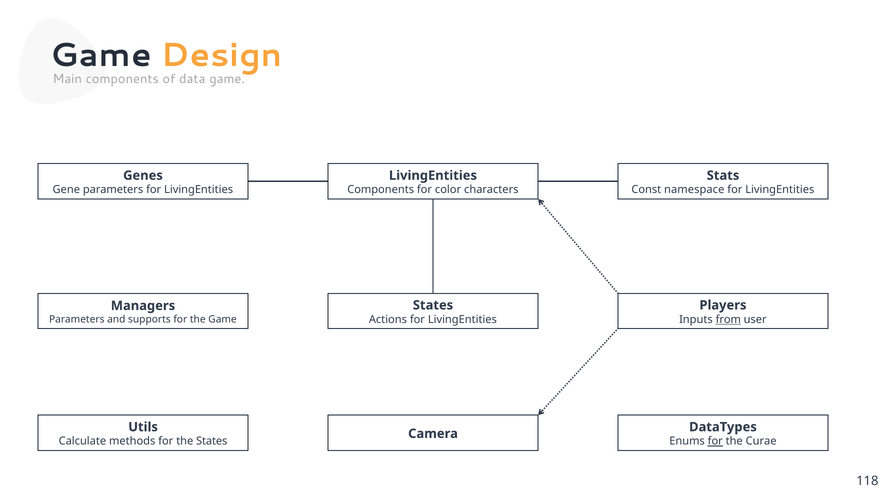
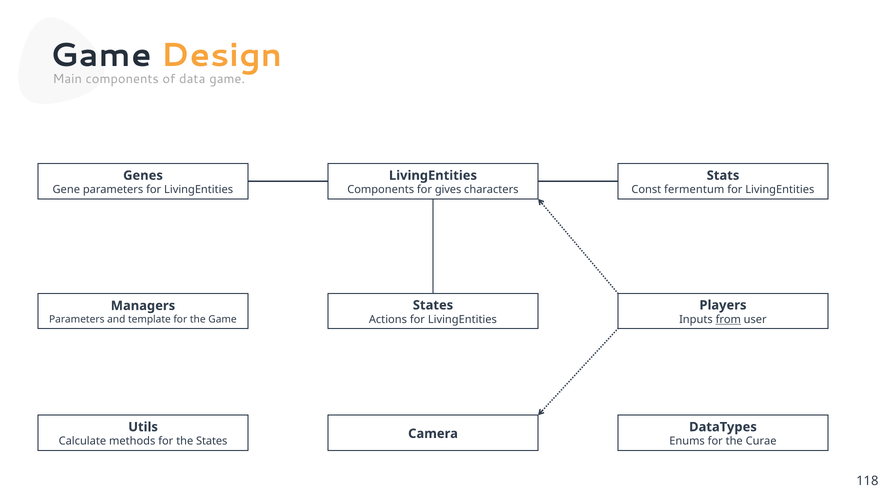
color: color -> gives (448, 190)
namespace: namespace -> fermentum (694, 190)
supports: supports -> template (149, 319)
for underline: present -> none (715, 441)
